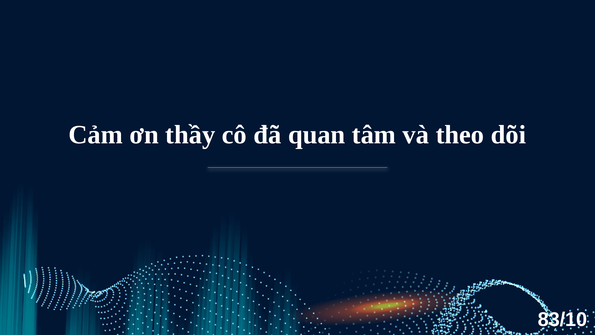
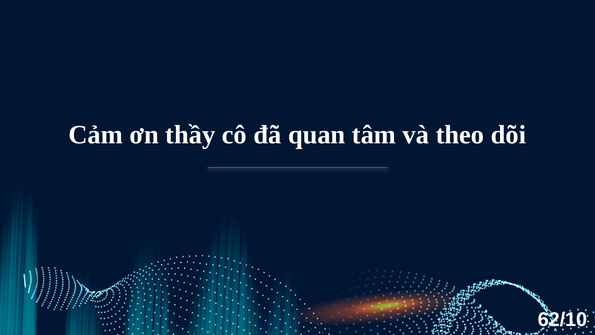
83/10: 83/10 -> 62/10 (562, 319)
